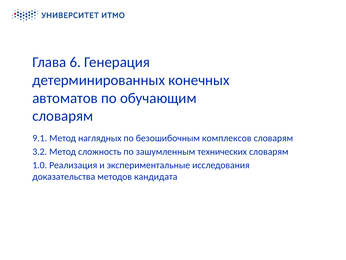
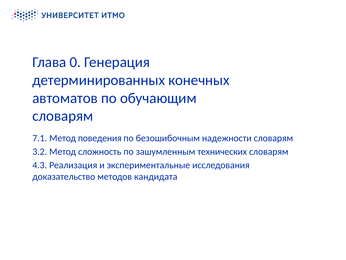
6: 6 -> 0 (75, 62)
9.1: 9.1 -> 7.1 (40, 138)
наглядных: наглядных -> поведения (100, 138)
комплексов: комплексов -> надежности (227, 138)
1.0: 1.0 -> 4.3 (40, 165)
доказательства: доказательства -> доказательство (64, 176)
